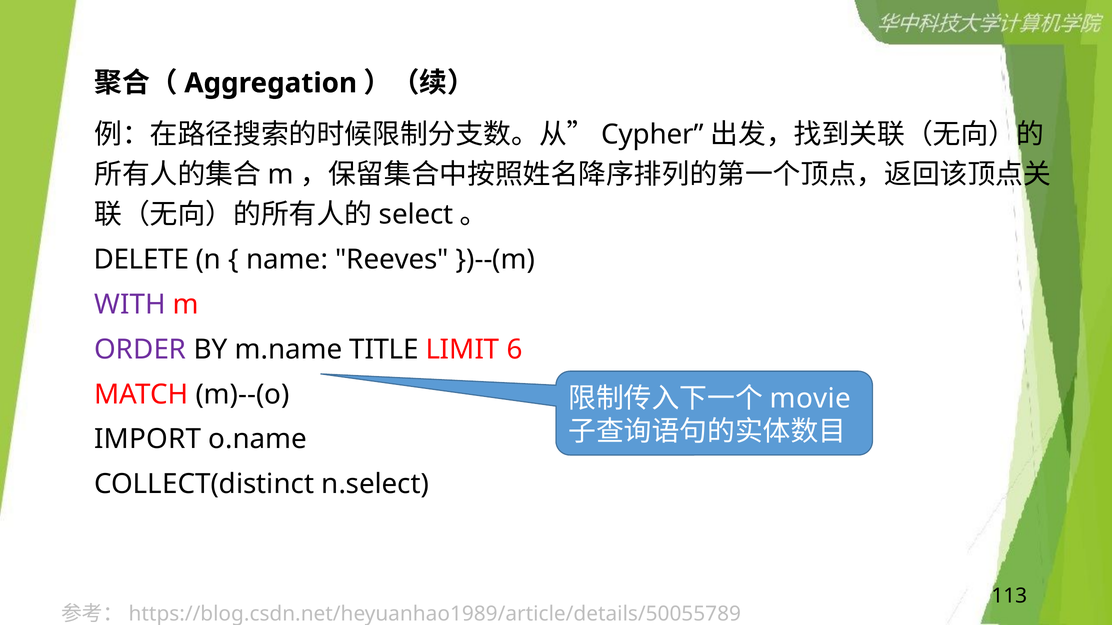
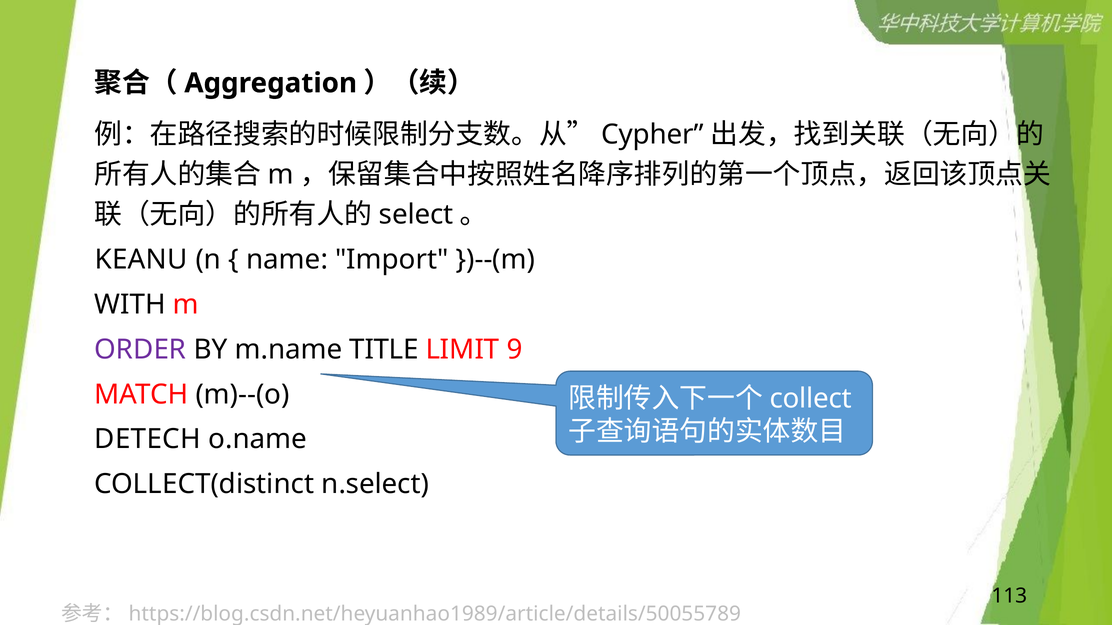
DELETE: DELETE -> KEANU (141, 260)
Reeves: Reeves -> Import (392, 260)
WITH colour: purple -> black (130, 305)
6: 6 -> 9 (515, 350)
movie: movie -> collect (811, 399)
IMPORT: IMPORT -> DETECH (148, 440)
